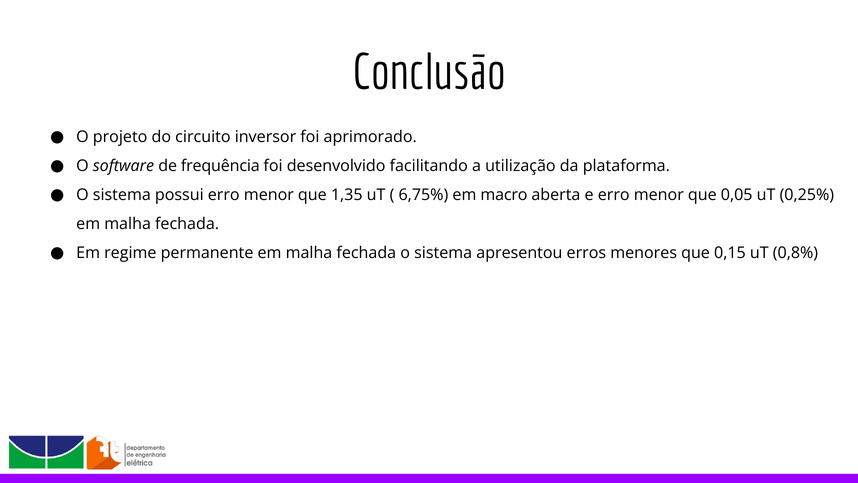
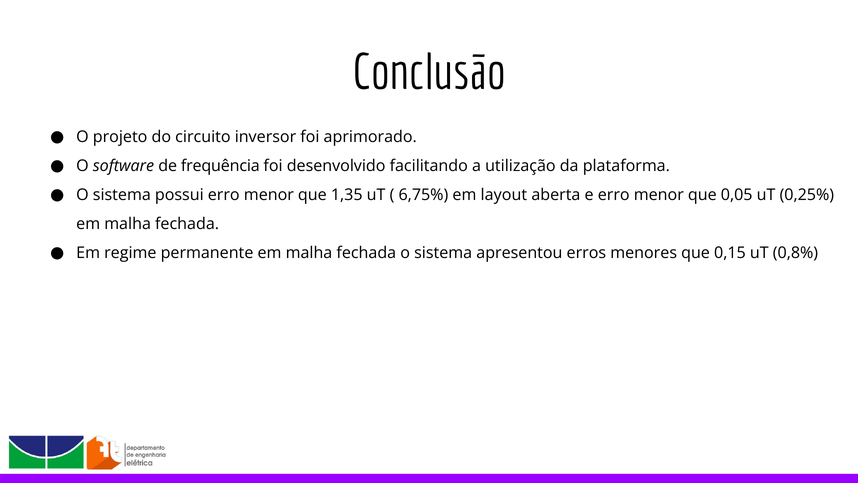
macro: macro -> layout (504, 195)
